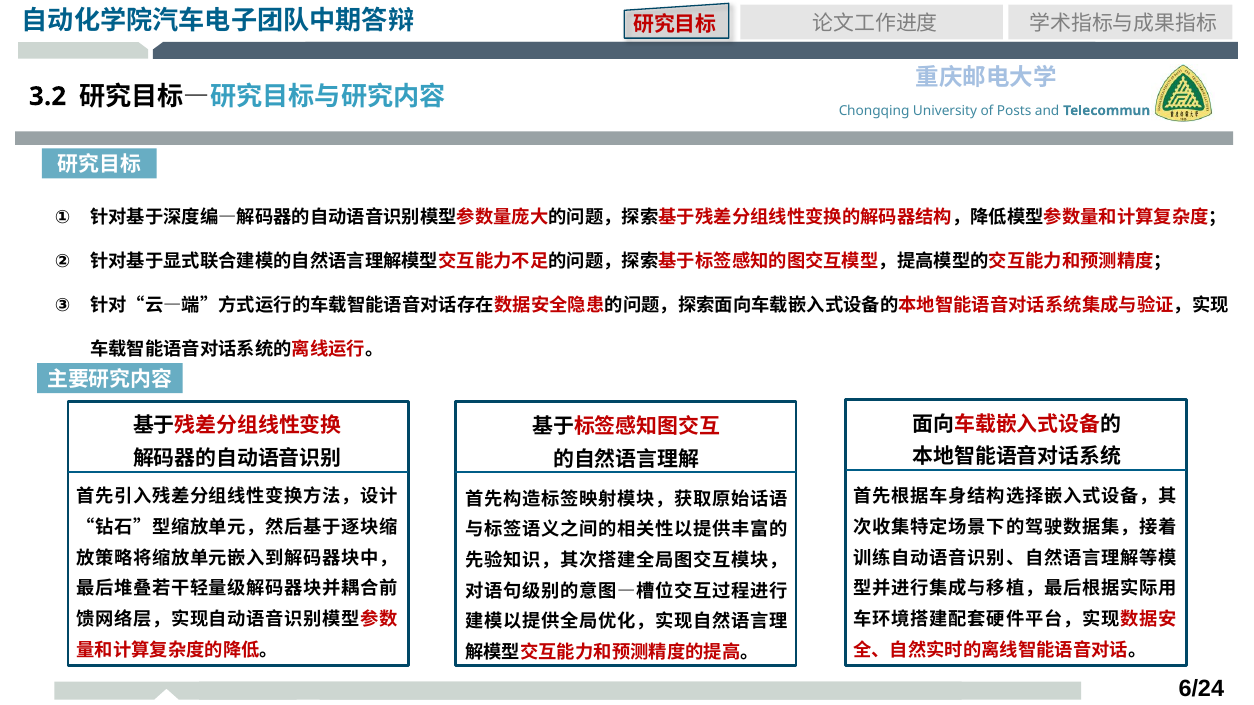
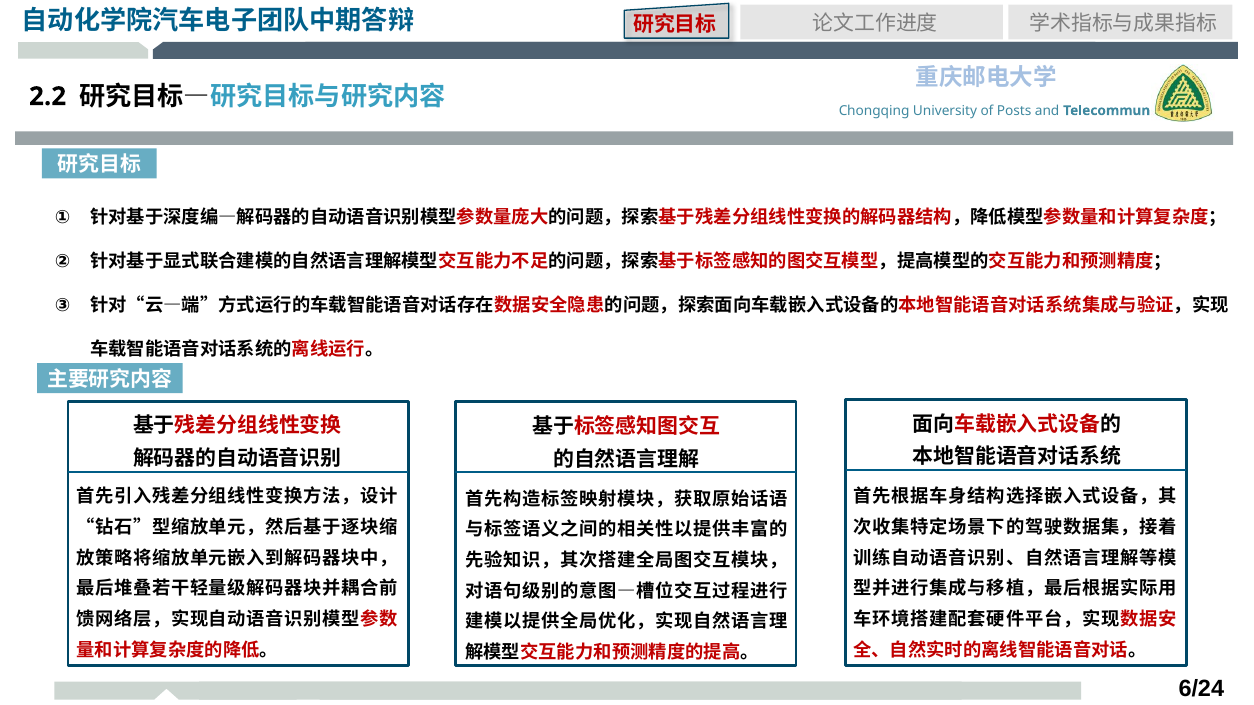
3.2: 3.2 -> 2.2 (48, 96)
